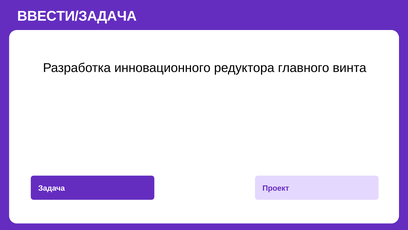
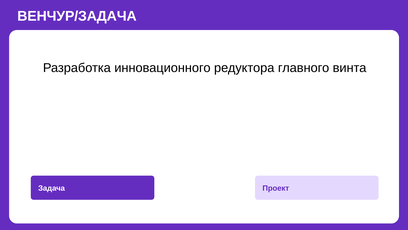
ВВЕСТИ/ЗАДАЧА: ВВЕСТИ/ЗАДАЧА -> ВЕНЧУР/ЗАДАЧА (77, 16)
